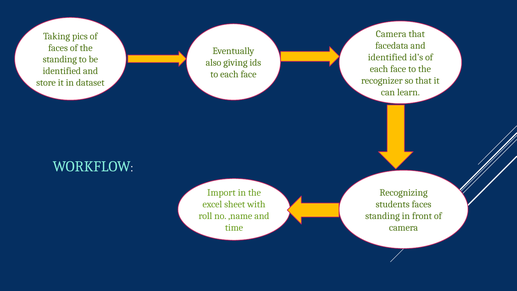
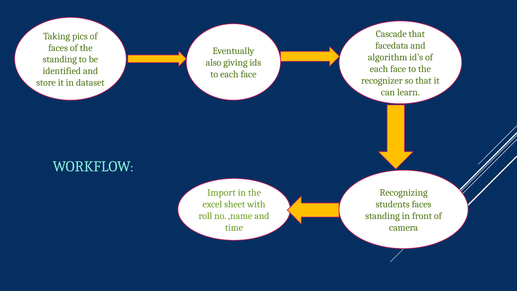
Camera: Camera -> Cascade (391, 34)
identified: identified -> algorithm (388, 57)
